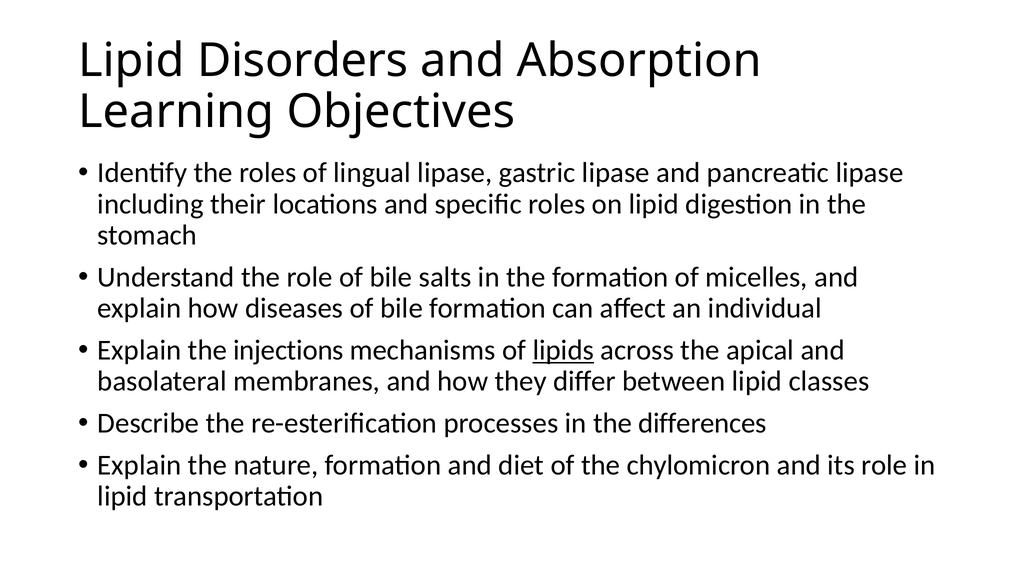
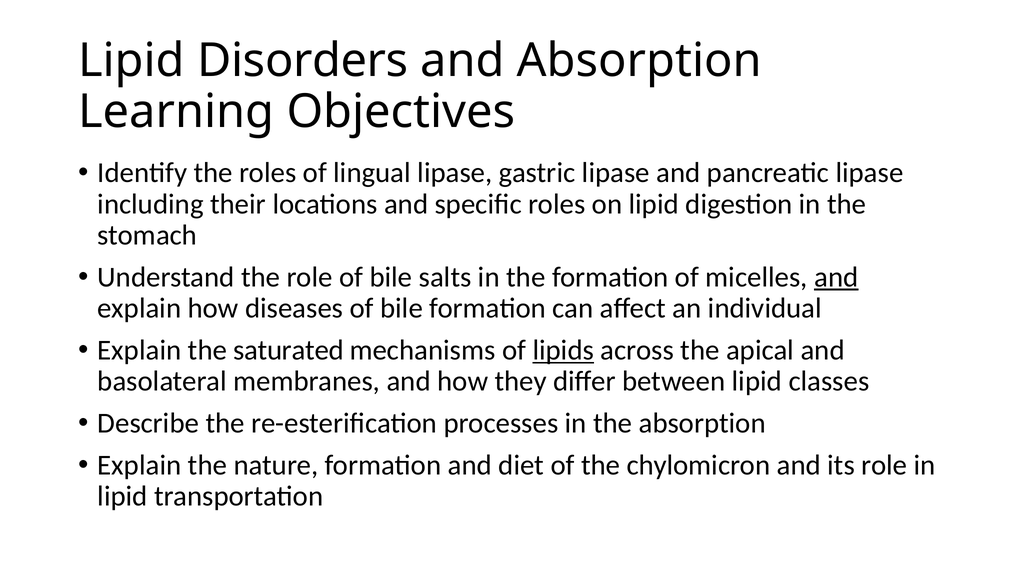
and underline: none -> present (836, 277)
injections: injections -> saturated (288, 350)
the differences: differences -> absorption (702, 423)
